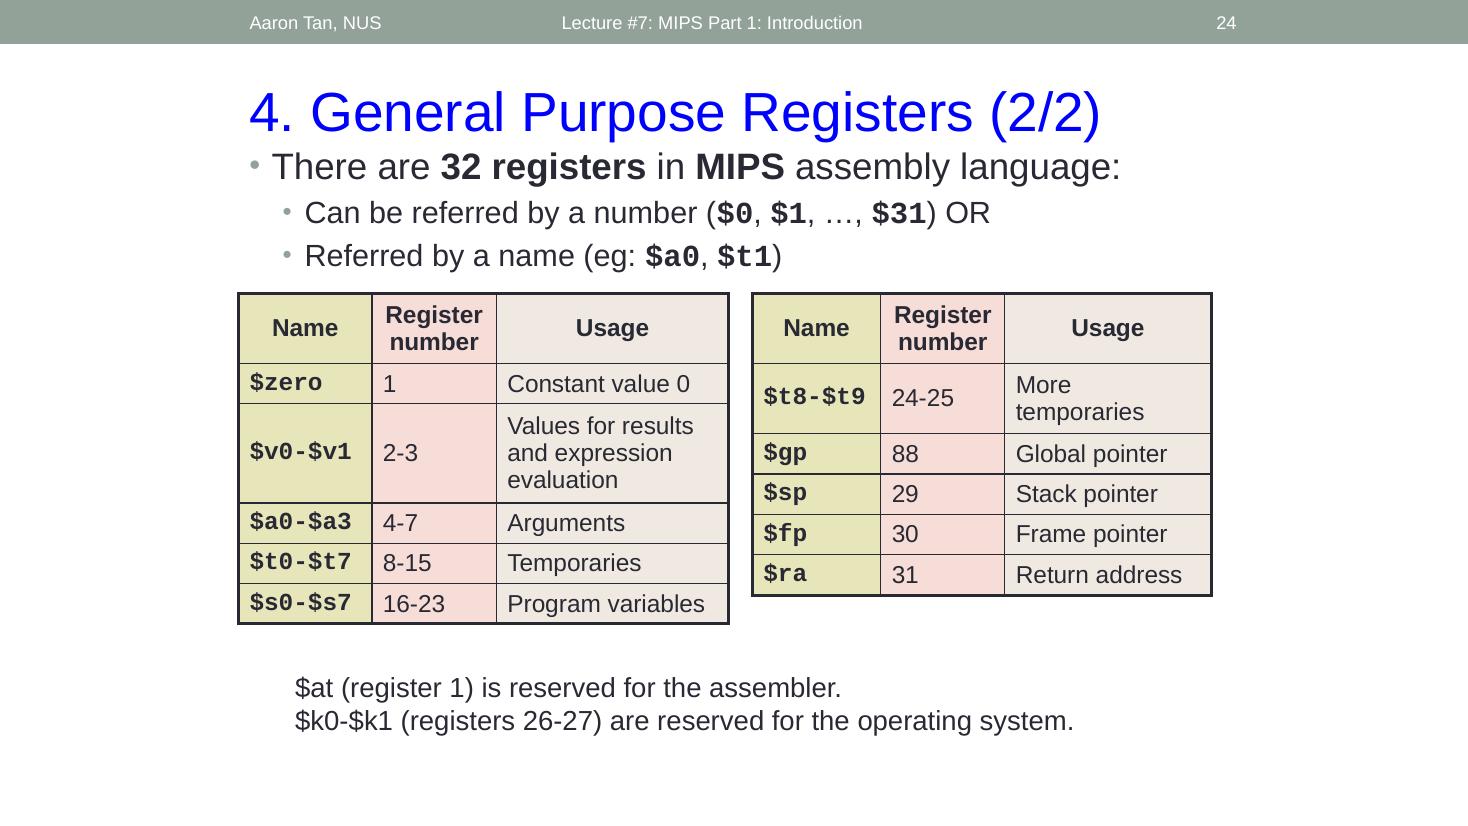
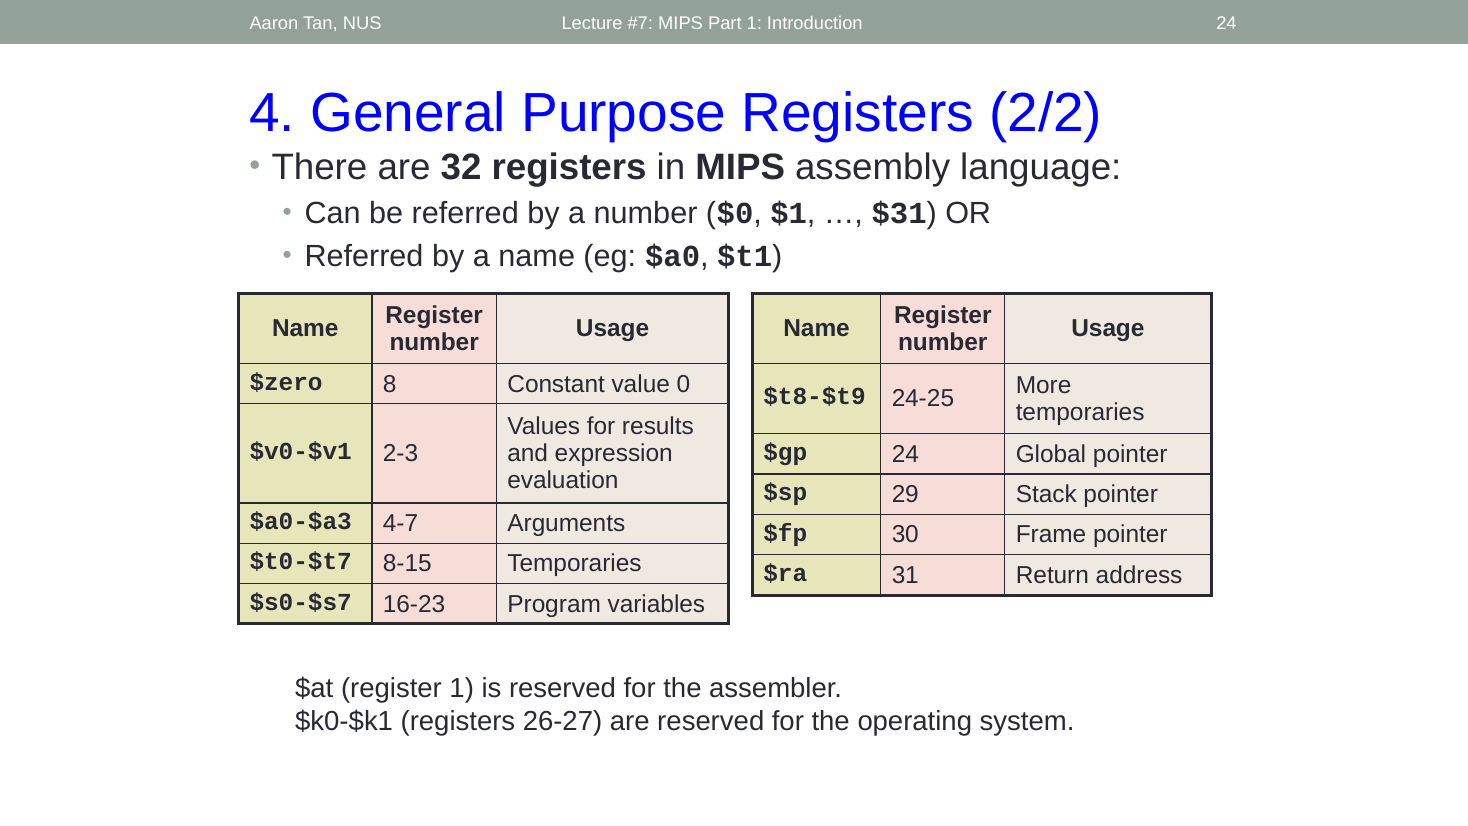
$zero 1: 1 -> 8 (390, 384)
$gp 88: 88 -> 24 (905, 454)
